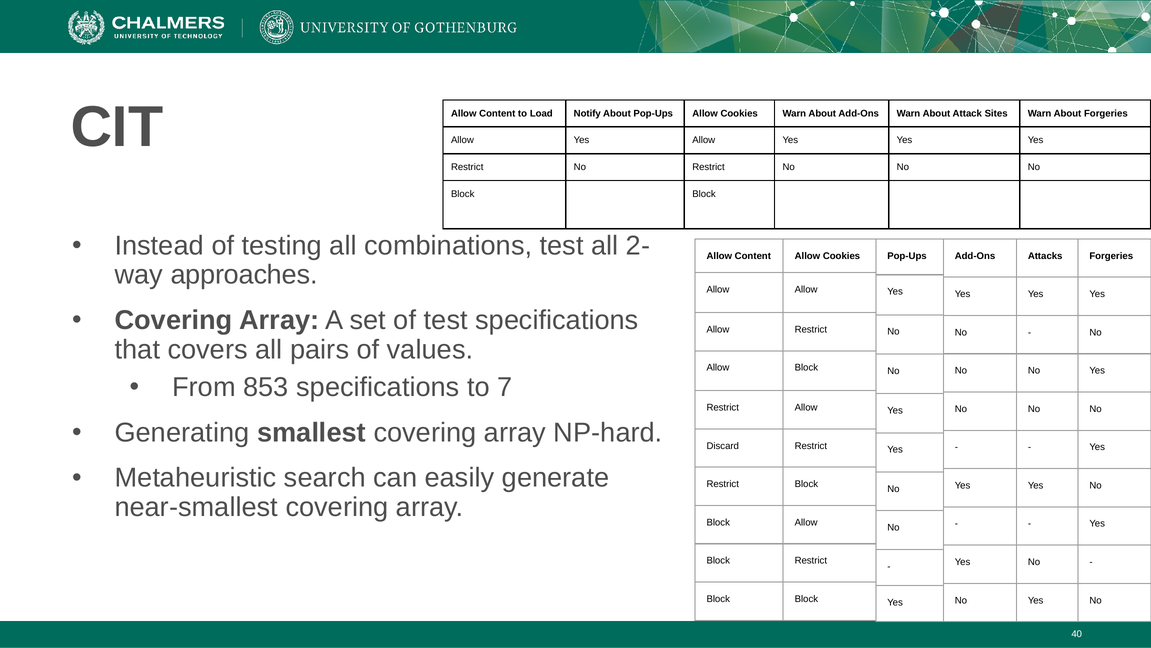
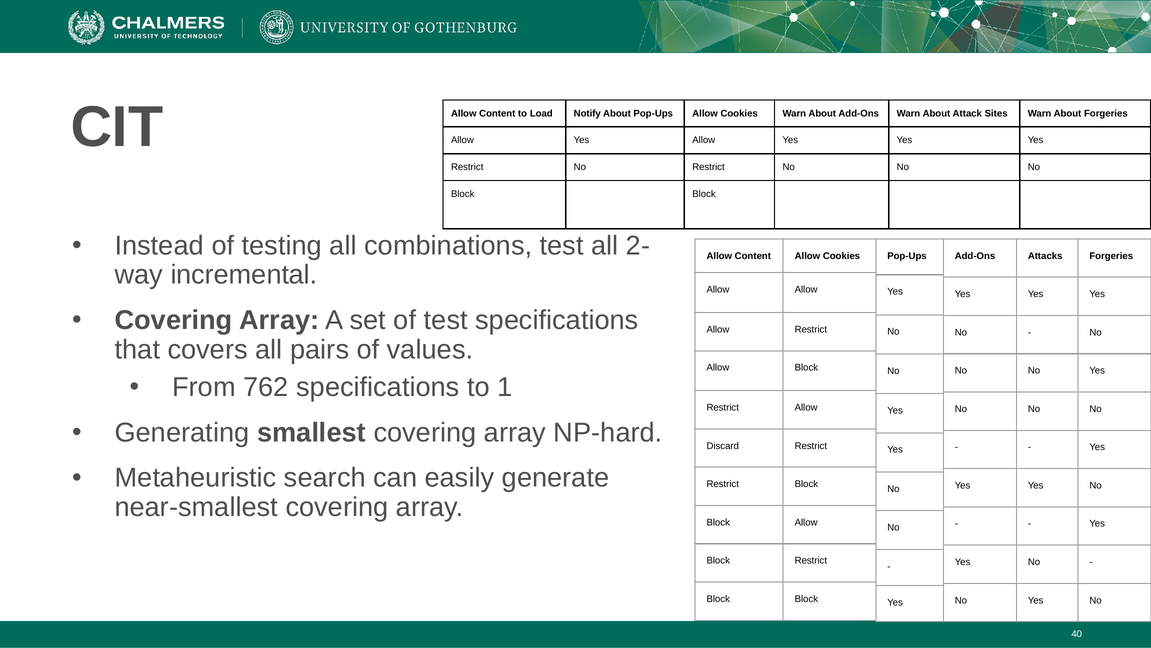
approaches: approaches -> incremental (244, 275)
853: 853 -> 762 (266, 387)
7: 7 -> 1 (505, 387)
